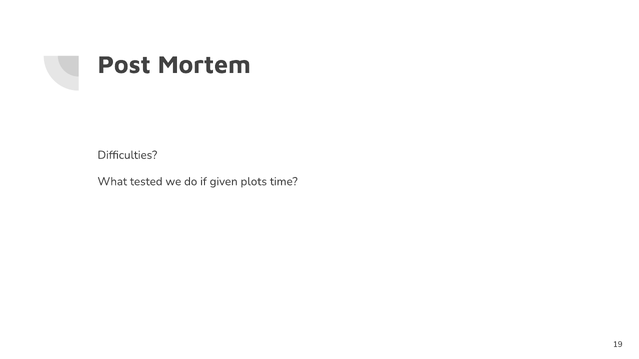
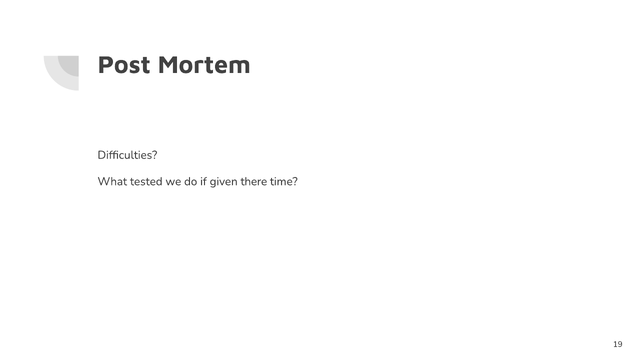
plots: plots -> there (254, 182)
